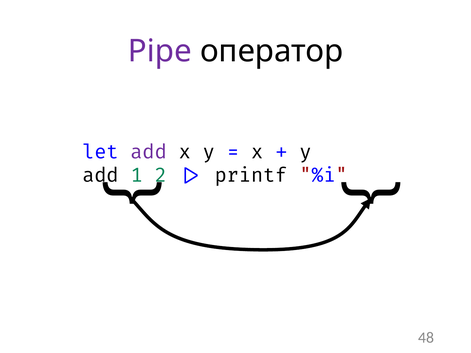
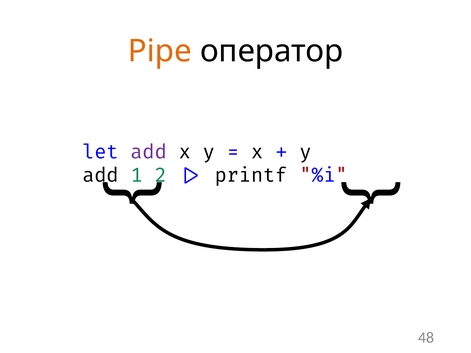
Pipe colour: purple -> orange (160, 51)
